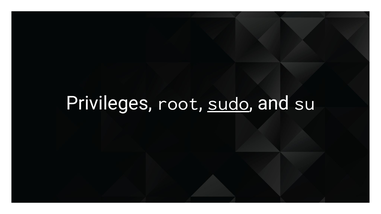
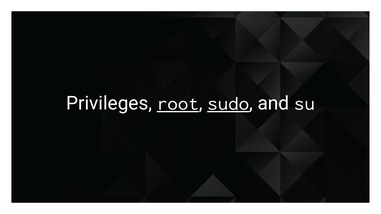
root underline: none -> present (178, 104)
